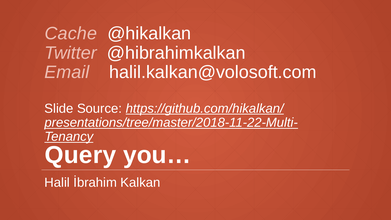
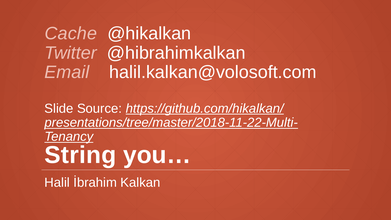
Query: Query -> String (80, 155)
